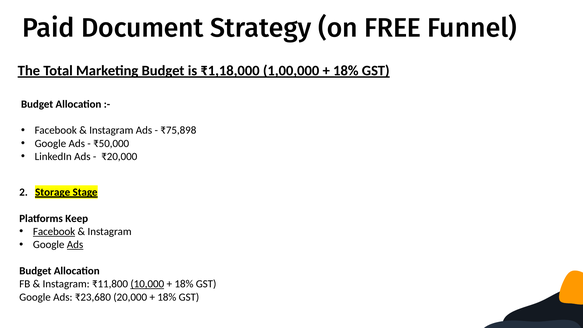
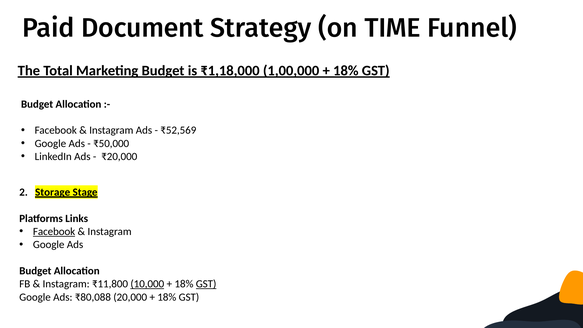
FREE: FREE -> TIME (393, 28)
₹75,898: ₹75,898 -> ₹52,569 (178, 130)
Keep: Keep -> Links (77, 218)
Ads underline: present -> none (75, 245)
GST underline: none -> present (206, 284)
₹23,680: ₹23,680 -> ₹80,088 (93, 297)
